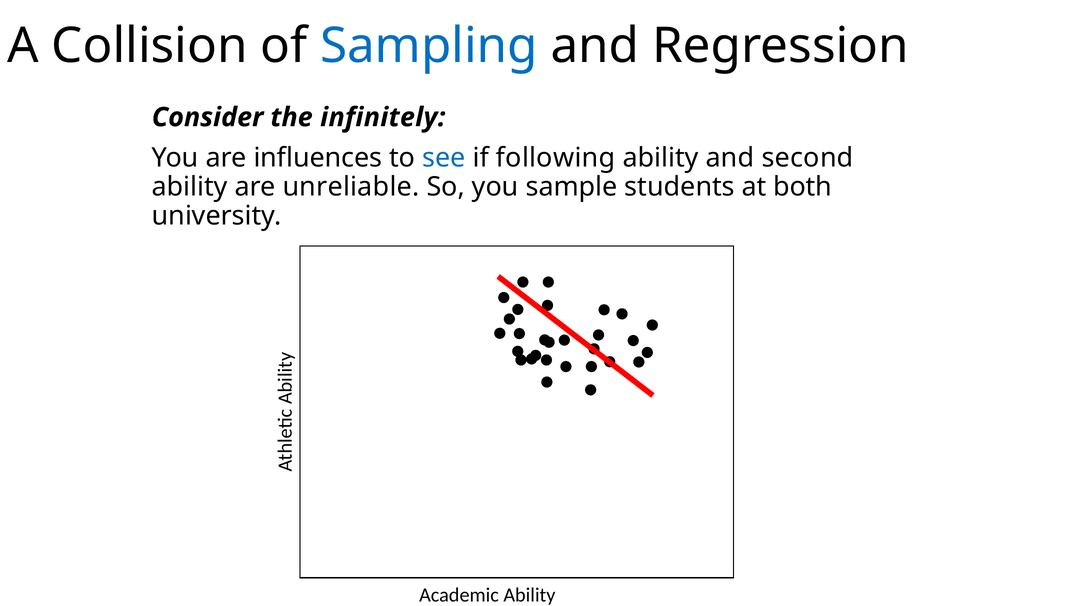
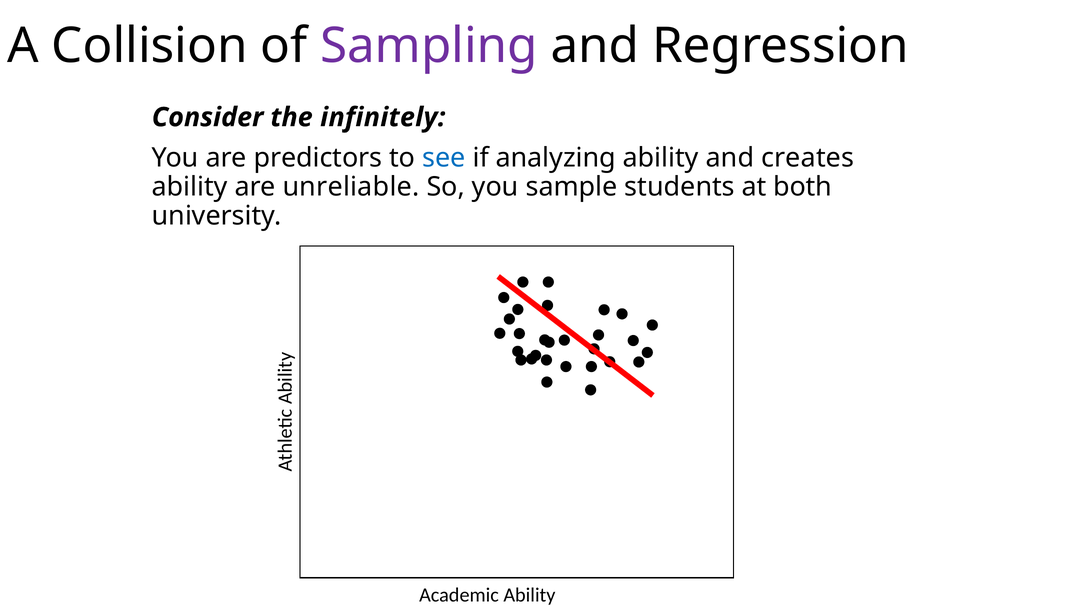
Sampling colour: blue -> purple (429, 46)
influences: influences -> predictors (318, 158)
following: following -> analyzing (556, 158)
second: second -> creates (808, 158)
